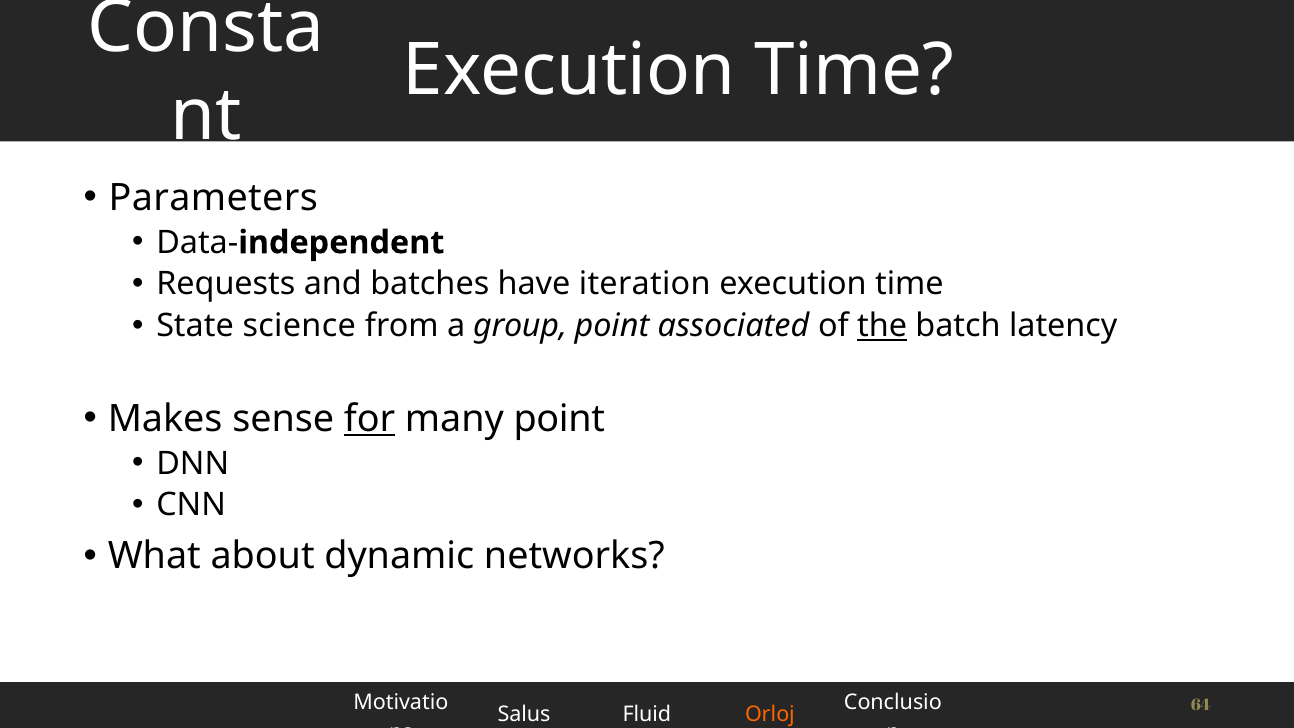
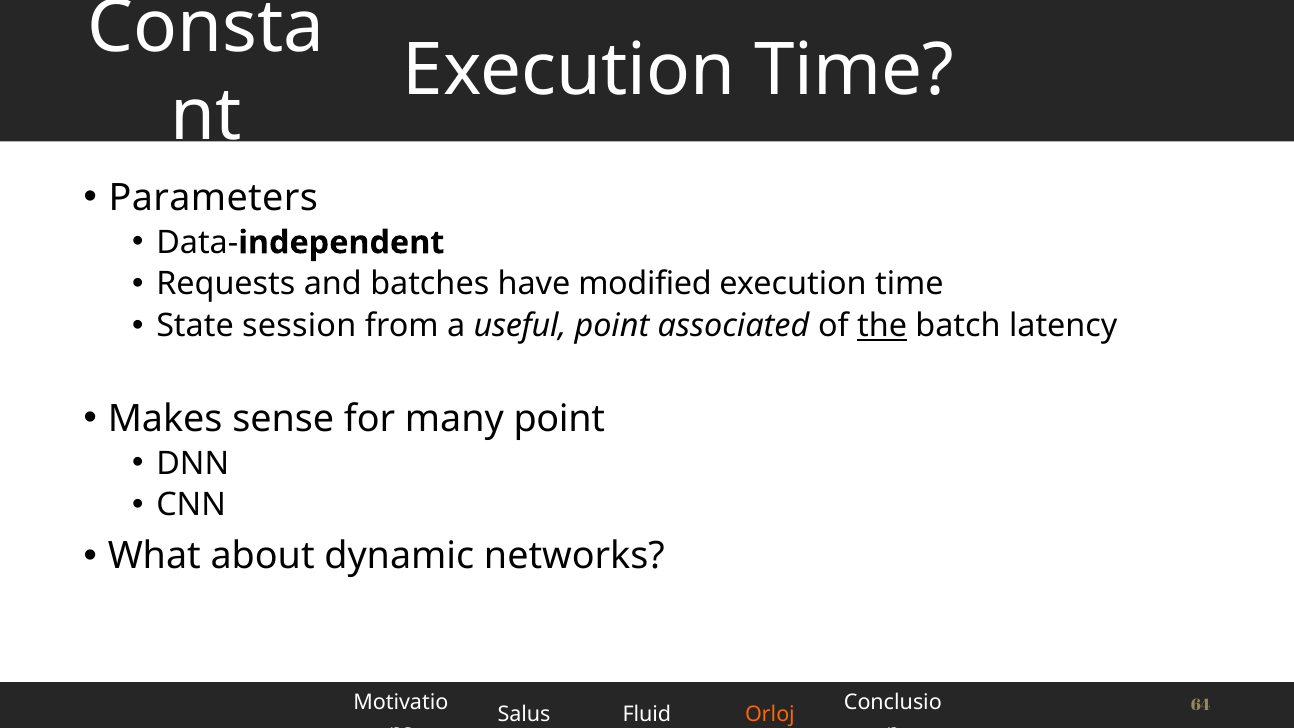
iteration: iteration -> modified (645, 284)
science: science -> session (299, 326)
group: group -> useful (520, 326)
for underline: present -> none (370, 419)
